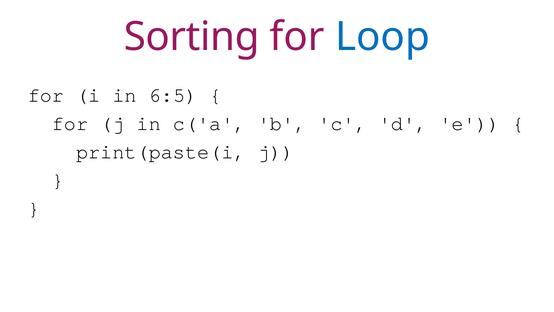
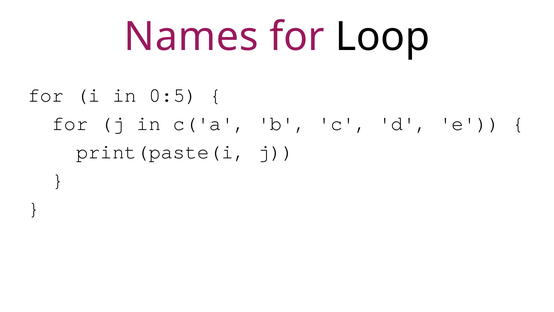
Sorting: Sorting -> Names (191, 37)
Loop colour: blue -> black (382, 37)
6:5: 6:5 -> 0:5 (173, 95)
